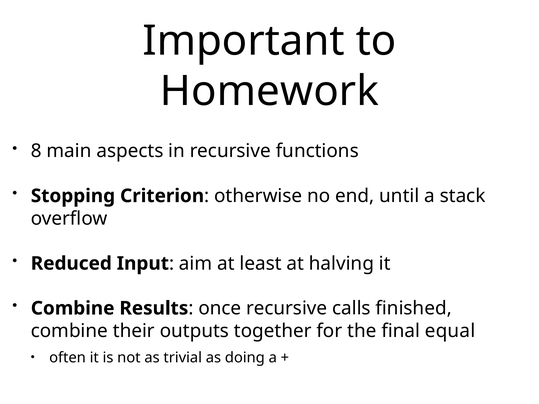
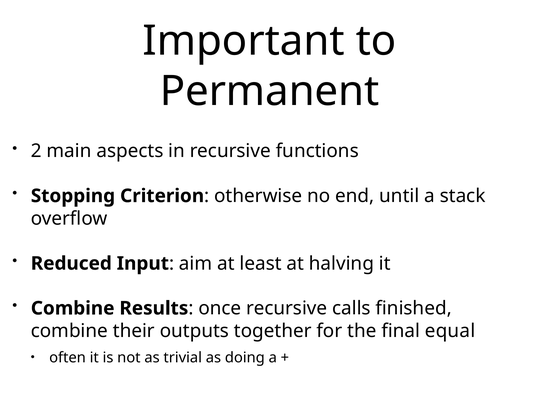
Homework: Homework -> Permanent (270, 91)
8: 8 -> 2 (36, 151)
